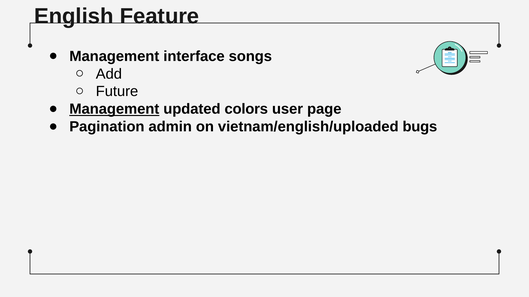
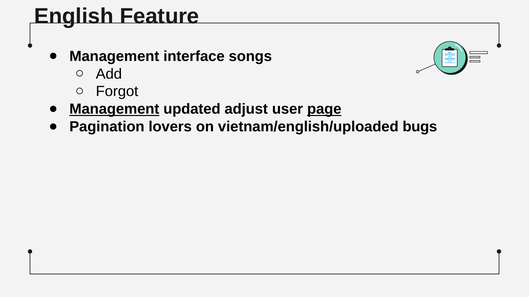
Future: Future -> Forgot (117, 92)
colors: colors -> adjust (246, 109)
page underline: none -> present (324, 109)
admin: admin -> lovers (170, 127)
